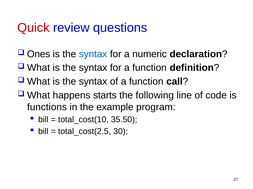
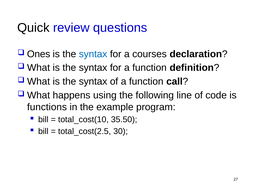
Quick colour: red -> black (33, 28)
numeric: numeric -> courses (149, 54)
starts: starts -> using (105, 96)
